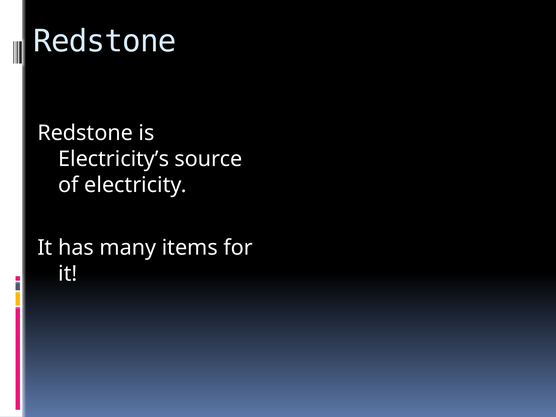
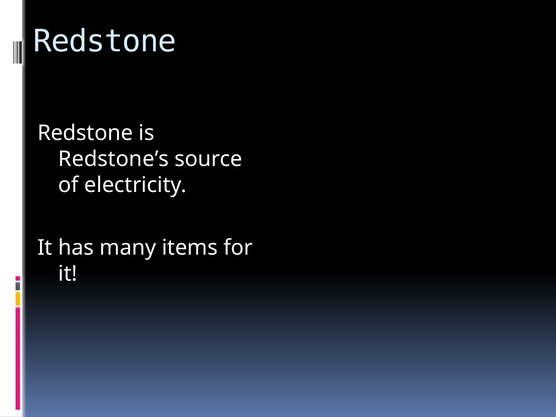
Electricity’s: Electricity’s -> Redstone’s (114, 159)
